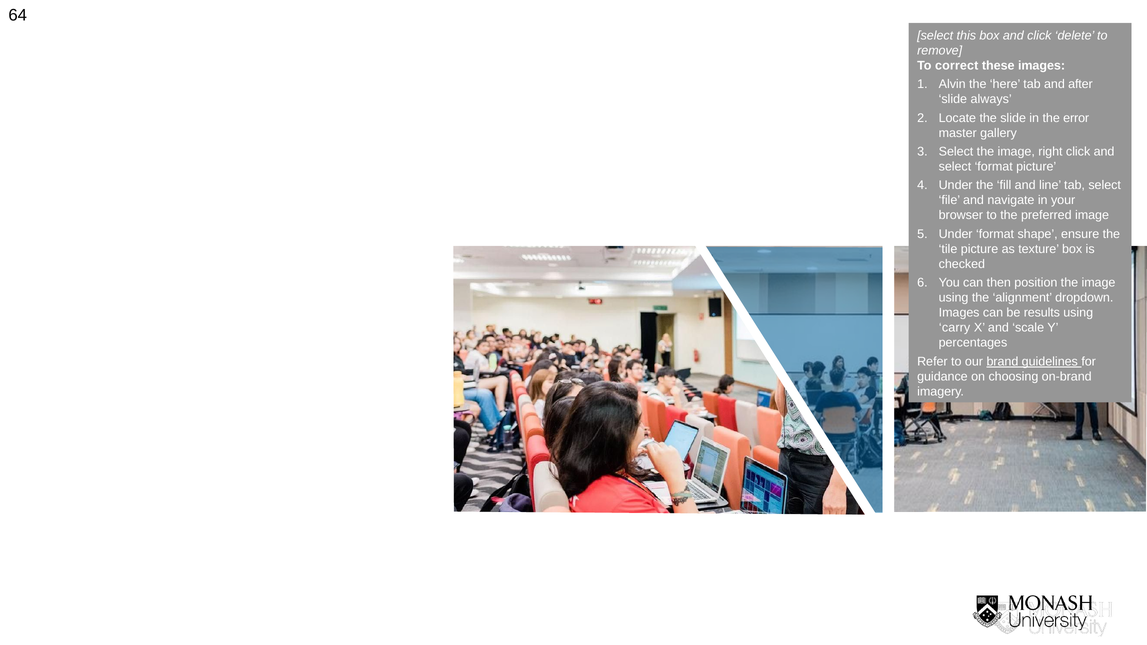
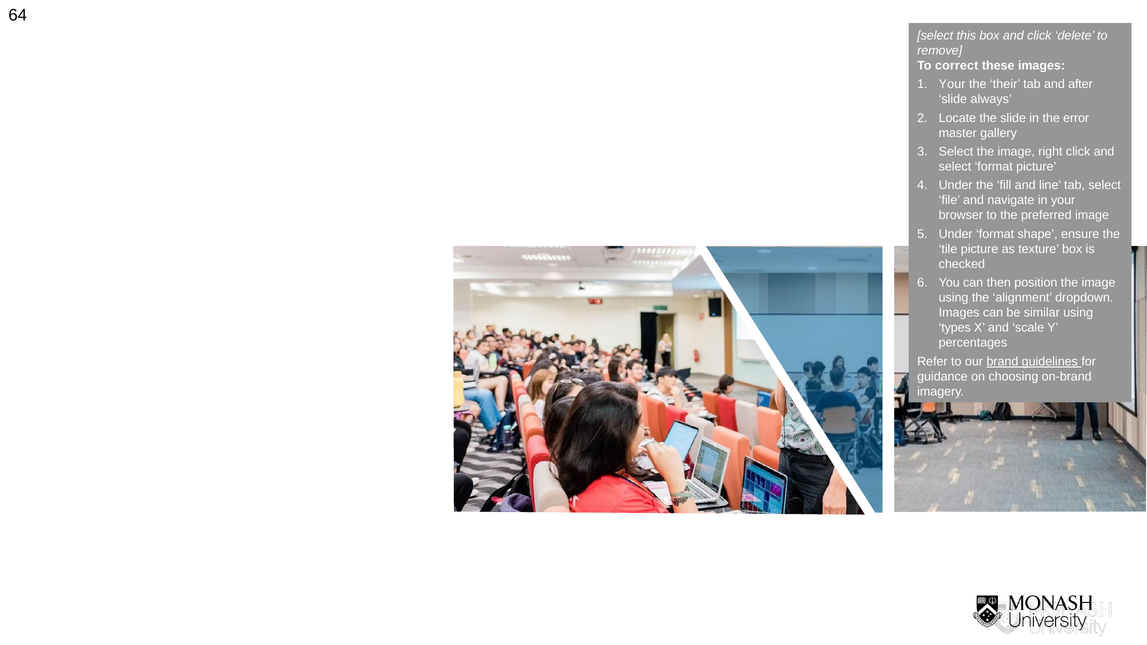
Alvin: Alvin -> Your (952, 84)
here: here -> their (1005, 84)
results: results -> similar (1042, 313)
carry: carry -> types (955, 328)
